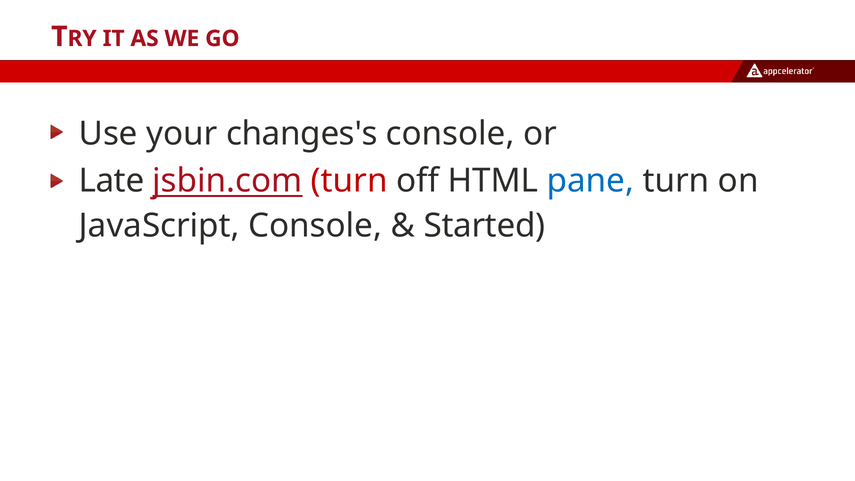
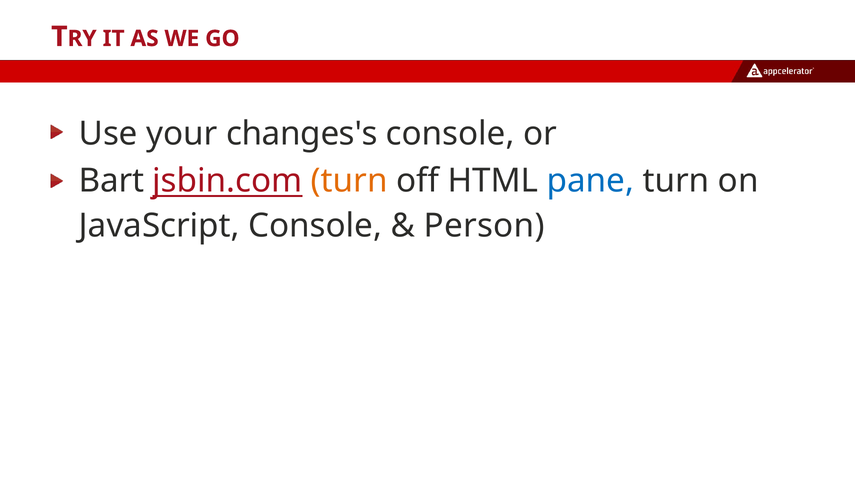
Late: Late -> Bart (111, 181)
turn colour: red -> orange (349, 181)
Started: Started -> Person (484, 226)
